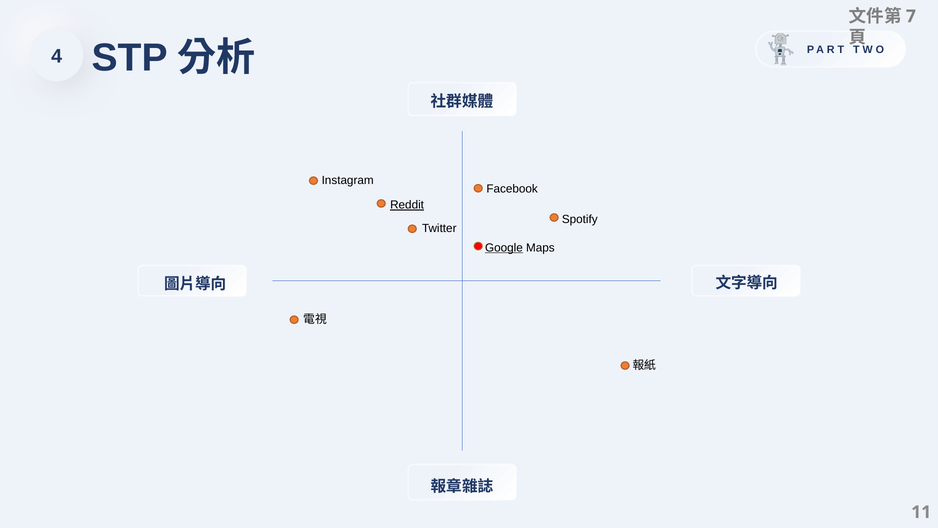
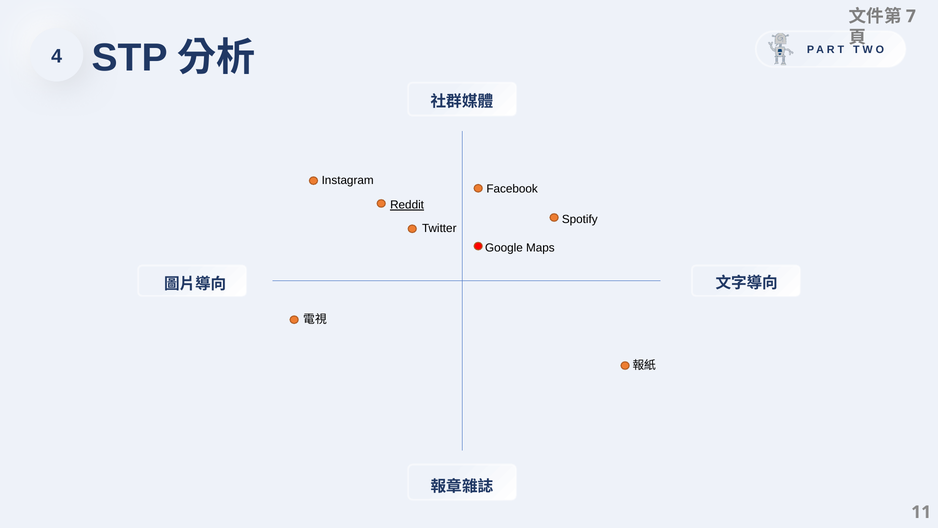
Google underline: present -> none (504, 248)
